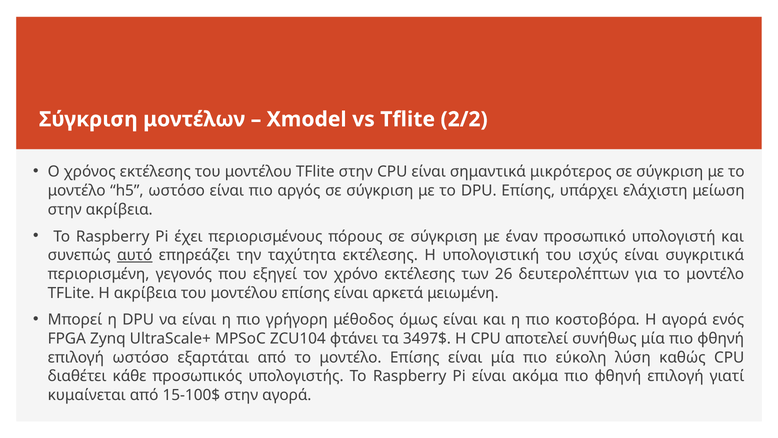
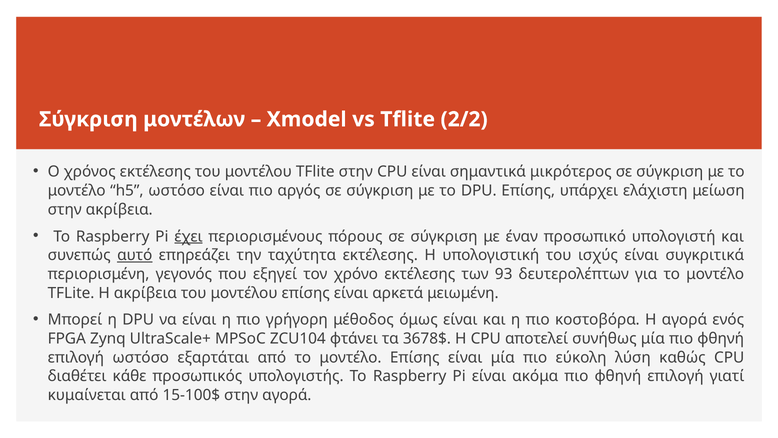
έχει underline: none -> present (188, 236)
26: 26 -> 93 (504, 274)
3497$: 3497$ -> 3678$ (427, 338)
